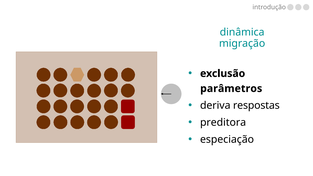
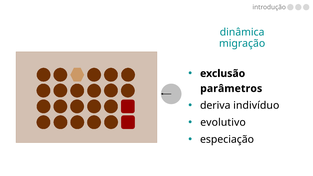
respostas: respostas -> indivíduo (256, 106)
preditora: preditora -> evolutivo (223, 123)
